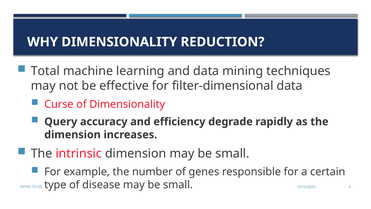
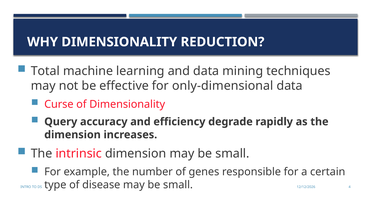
filter-dimensional: filter-dimensional -> only-dimensional (223, 86)
